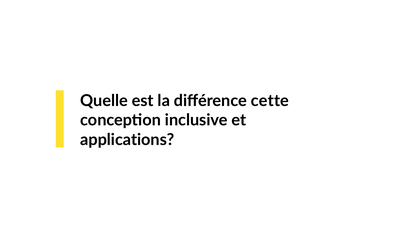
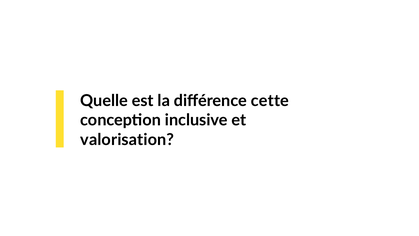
applications: applications -> valorisation (127, 140)
